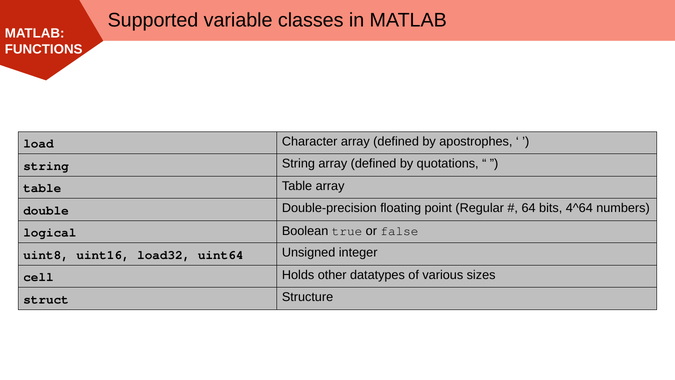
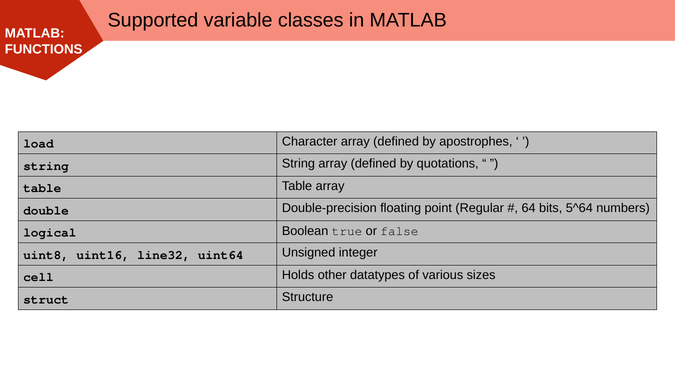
4^64: 4^64 -> 5^64 (579, 208)
load32: load32 -> line32 (164, 255)
